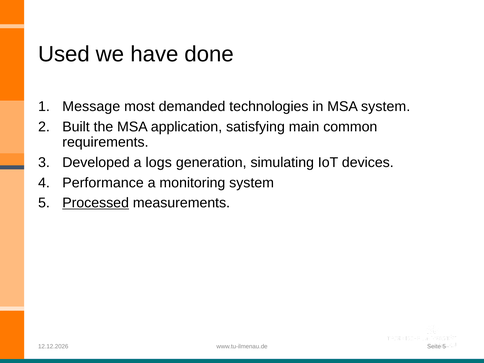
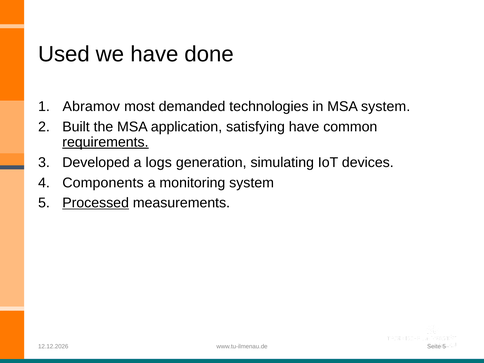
Message: Message -> Abramov (91, 107)
satisfying main: main -> have (304, 127)
requirements underline: none -> present (105, 142)
Performance: Performance -> Components (103, 183)
